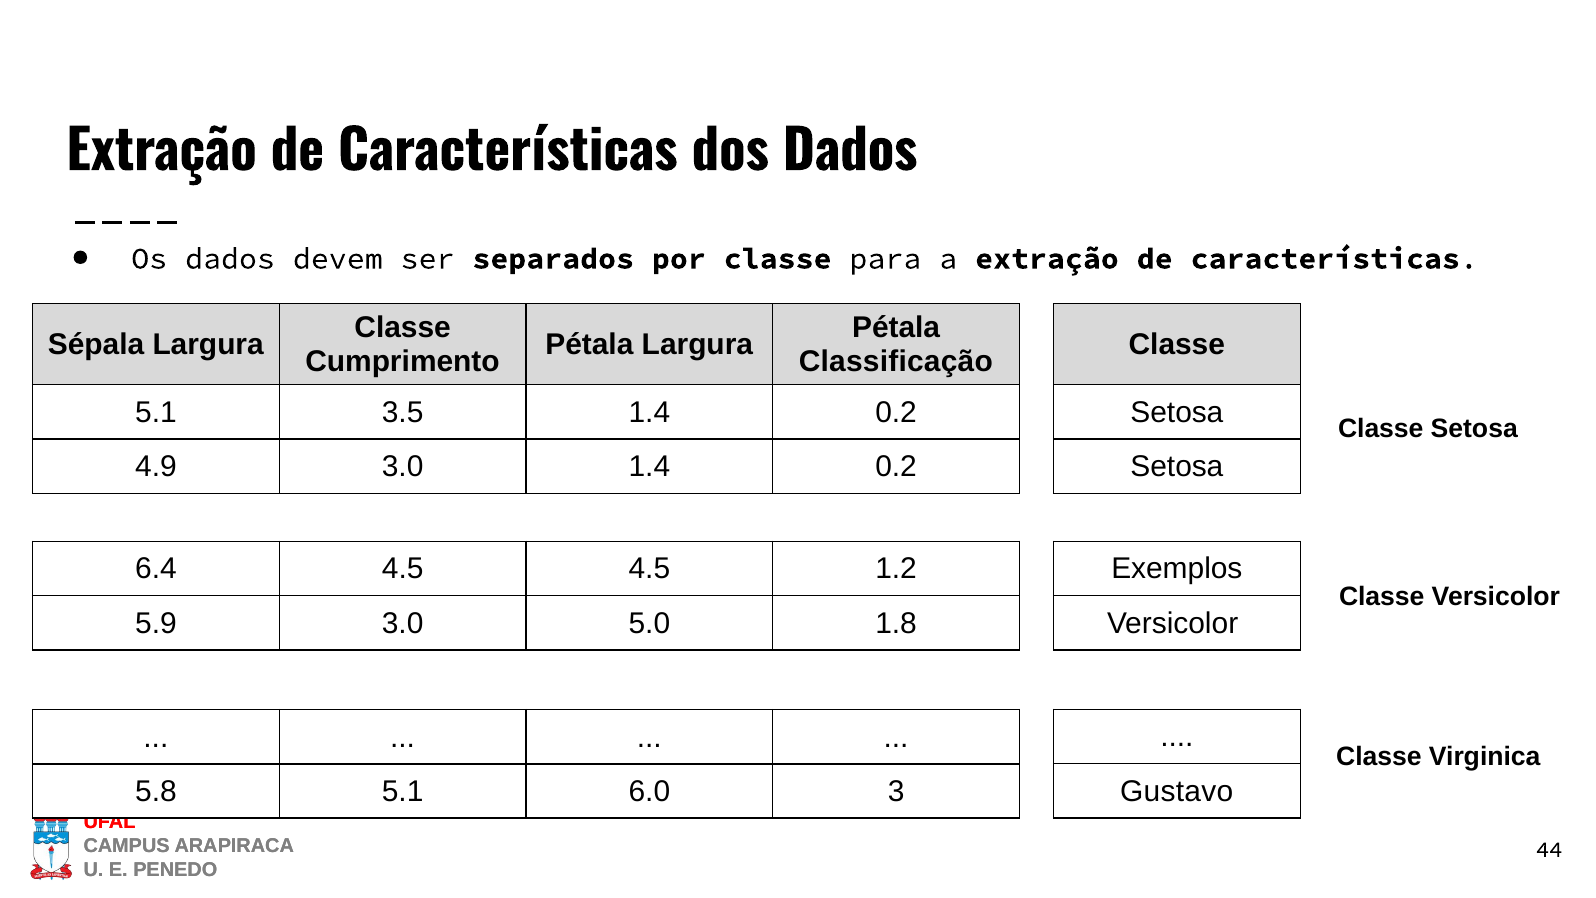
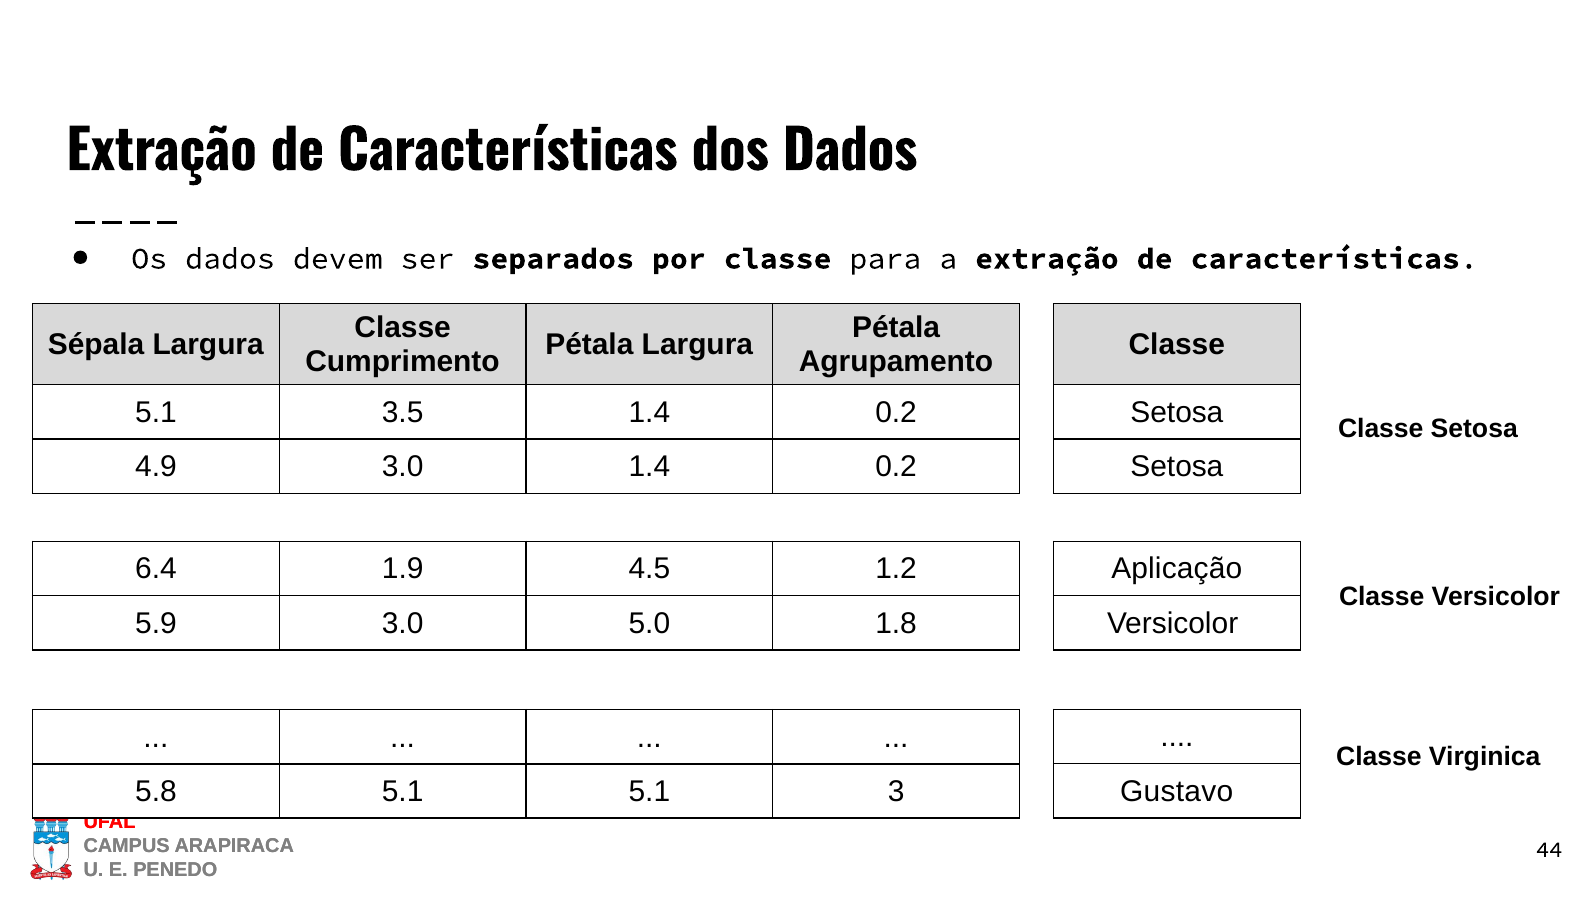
Classificação: Classificação -> Agrupamento (896, 361)
6.4 4.5: 4.5 -> 1.9 (403, 569)
Exemplos: Exemplos -> Aplicação (1177, 569)
5.1 6.0: 6.0 -> 5.1 (649, 791)
